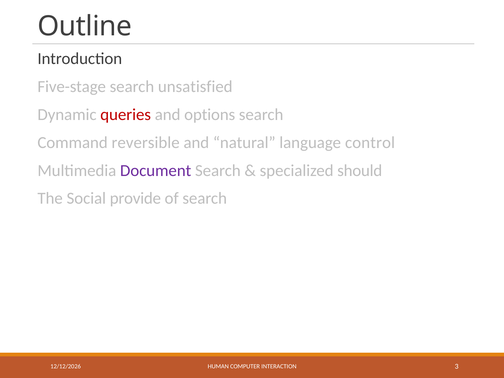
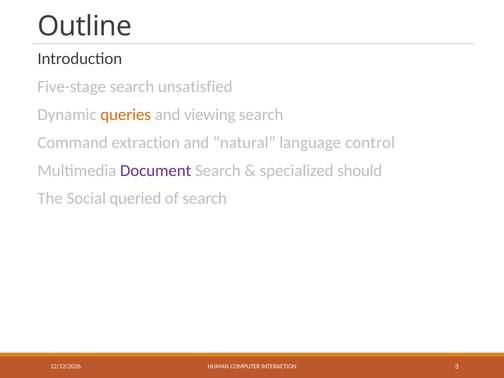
queries colour: red -> orange (126, 115)
options: options -> viewing (210, 115)
reversible: reversible -> extraction (146, 143)
provide: provide -> queried (135, 198)
